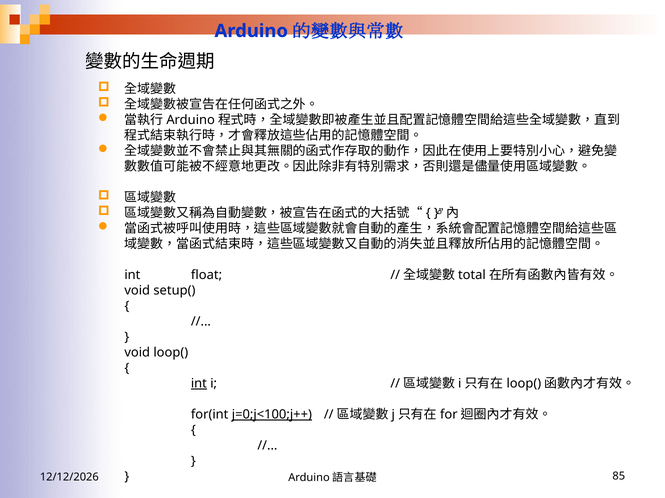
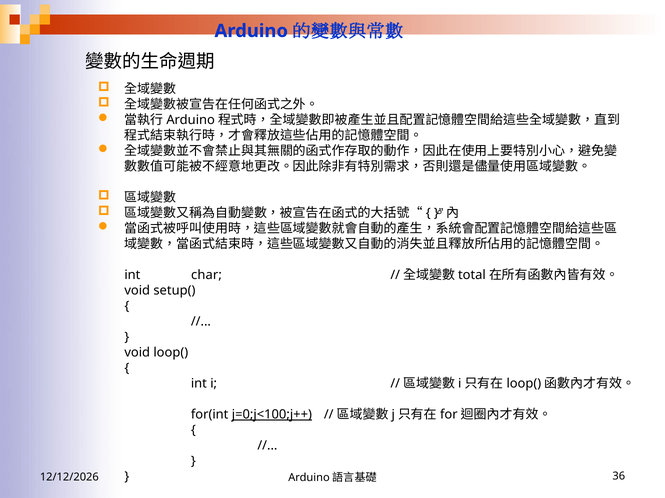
float: float -> char (206, 275)
int underline: present -> none (199, 384)
85: 85 -> 36 (619, 477)
